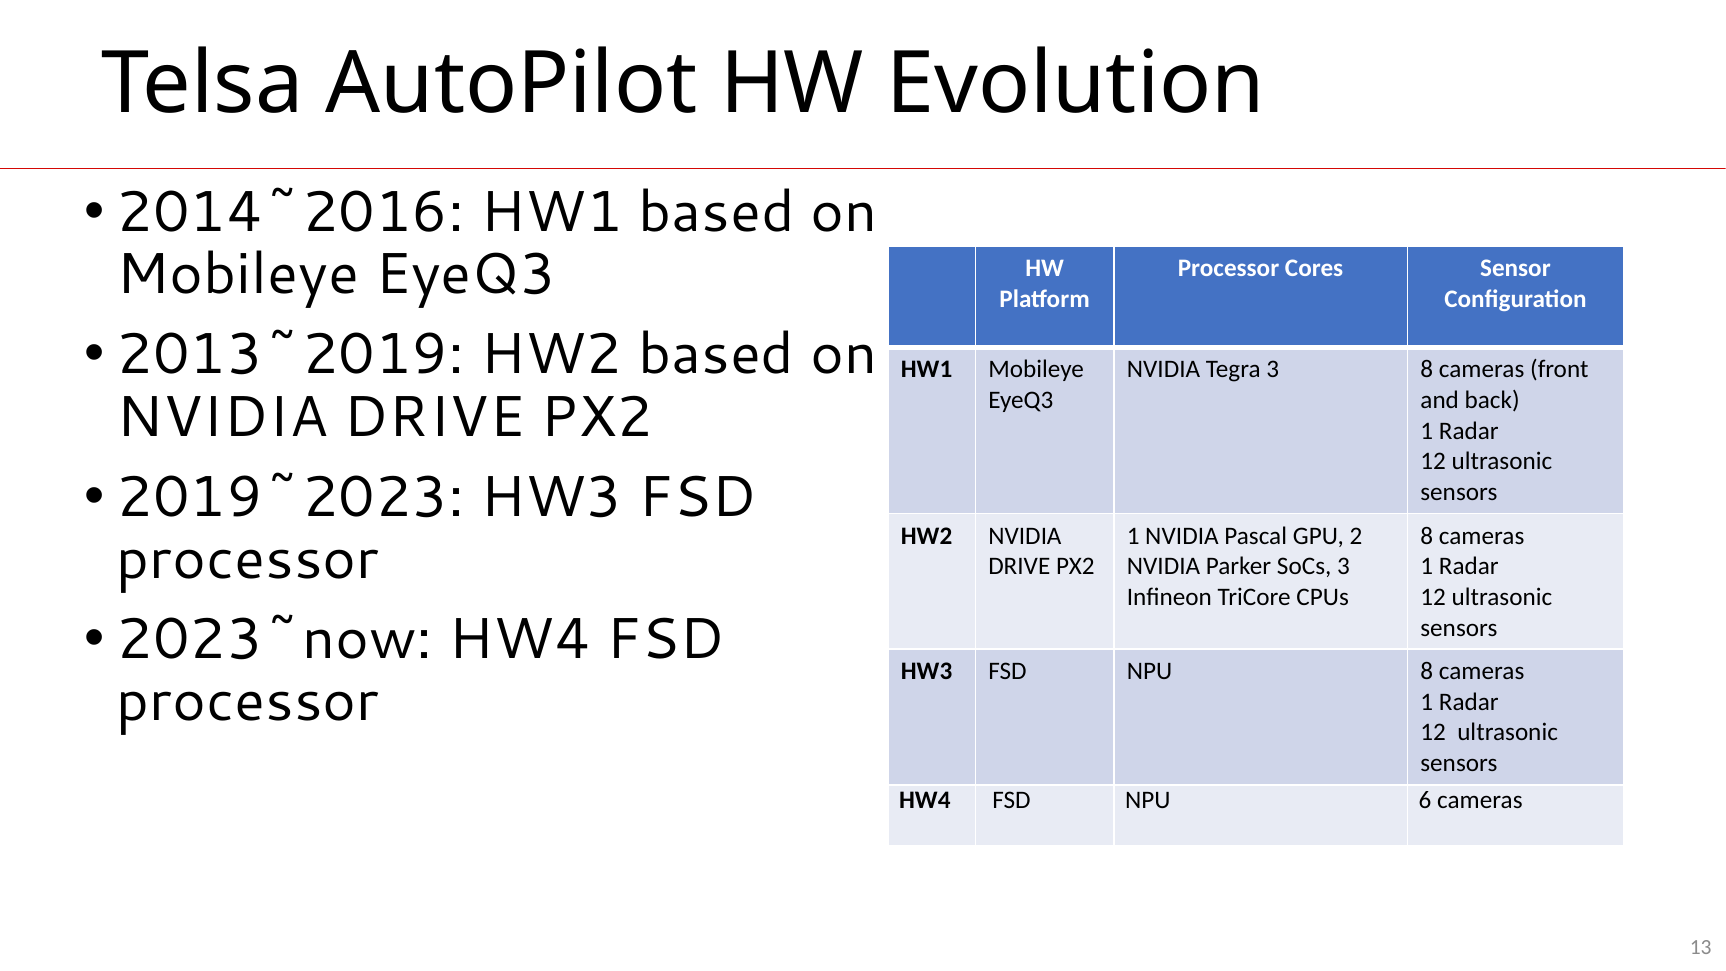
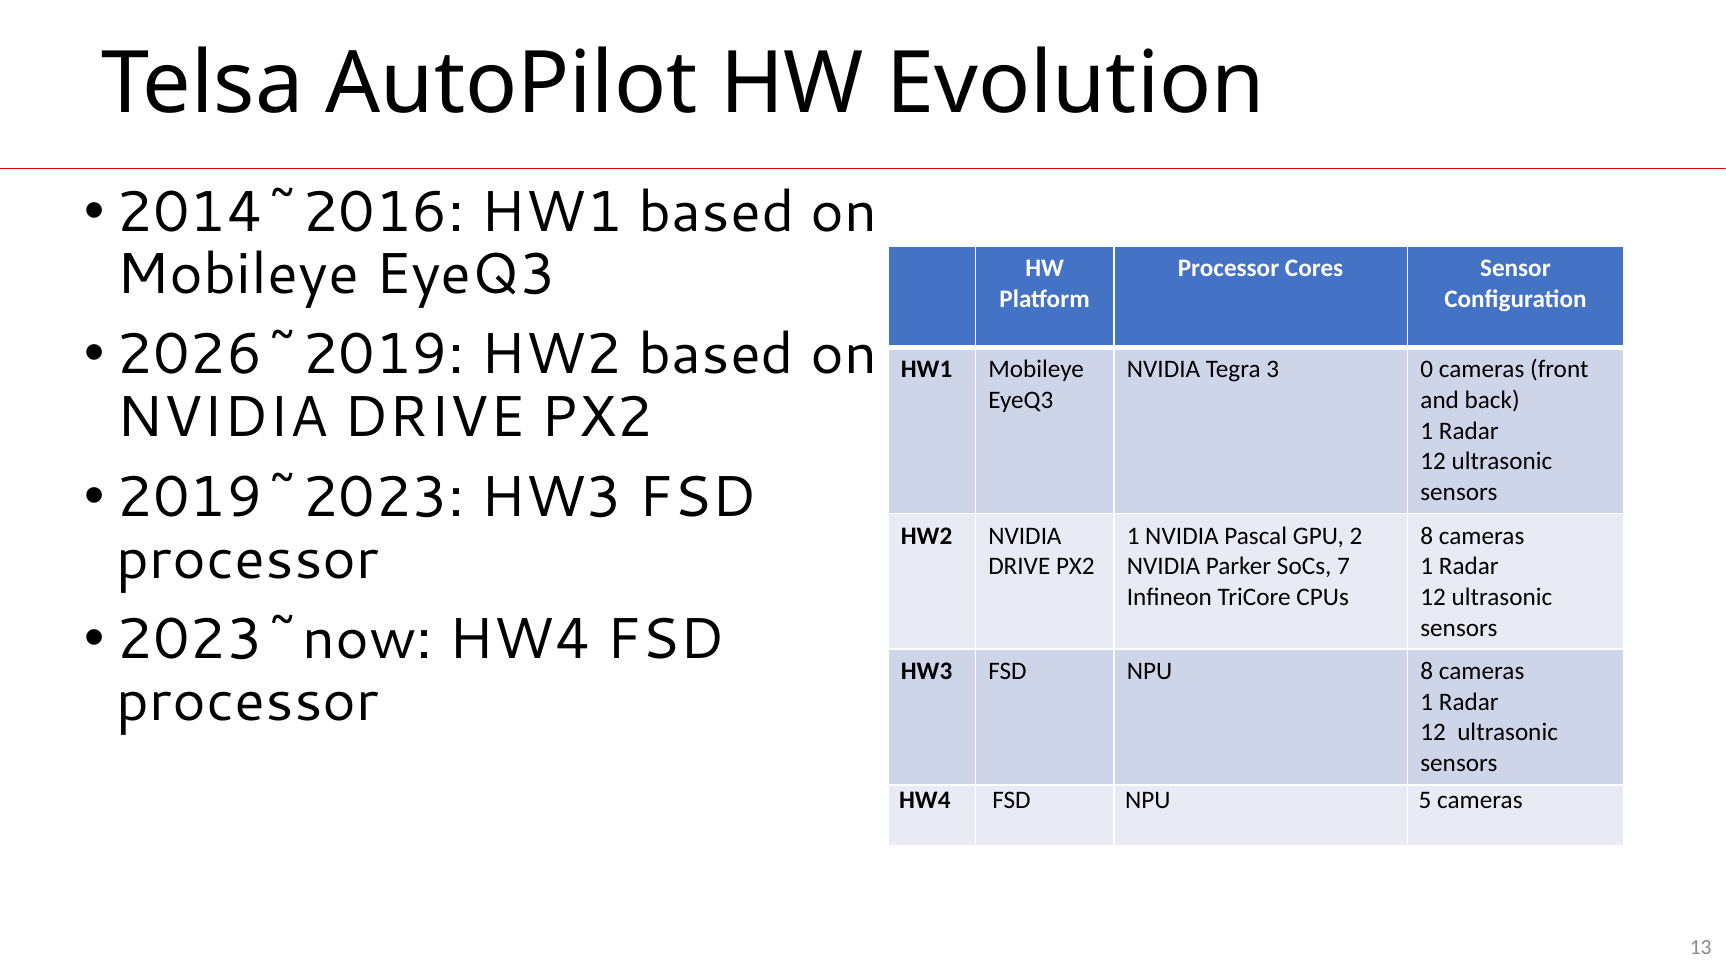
2013~2019: 2013~2019 -> 2026~2019 (291, 355)
3 8: 8 -> 0 (1427, 370)
SoCs 3: 3 -> 7 (1343, 566)
6: 6 -> 5 (1425, 800)
